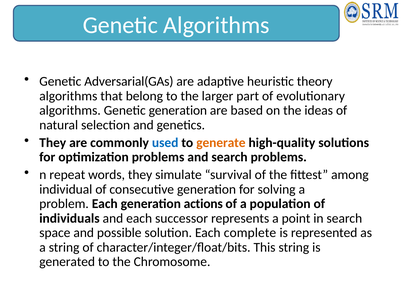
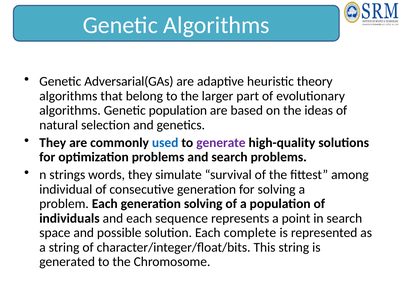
Genetic generation: generation -> population (178, 111)
generate colour: orange -> purple (221, 143)
repeat: repeat -> strings (67, 175)
generation actions: actions -> solving (203, 204)
successor: successor -> sequence (182, 219)
